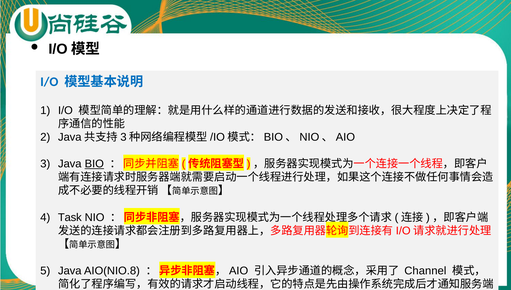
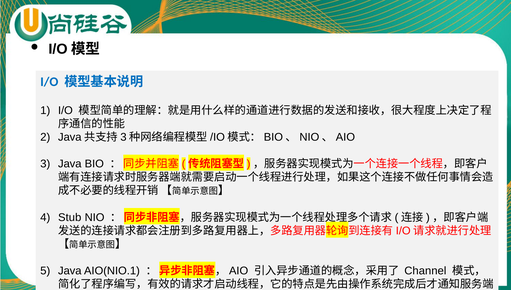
BIO underline: present -> none (94, 164)
Task: Task -> Stub (70, 217)
AIO(NIO.8: AIO(NIO.8 -> AIO(NIO.1 (112, 271)
